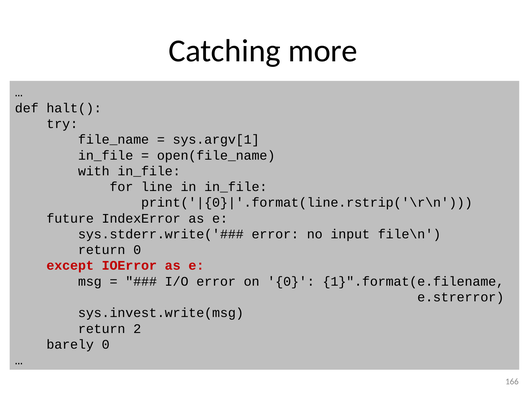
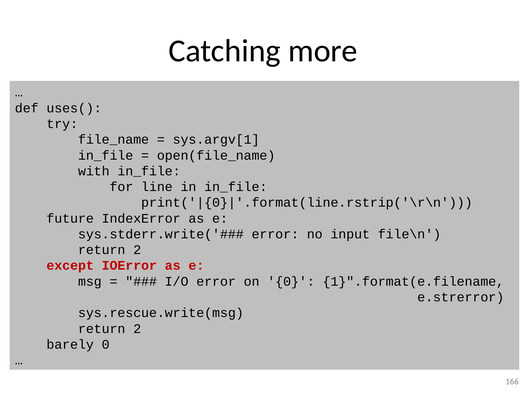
halt(: halt( -> uses( (74, 108)
0: 0 -> 2 (137, 250)
sys.invest.write(msg: sys.invest.write(msg -> sys.rescue.write(msg (161, 313)
